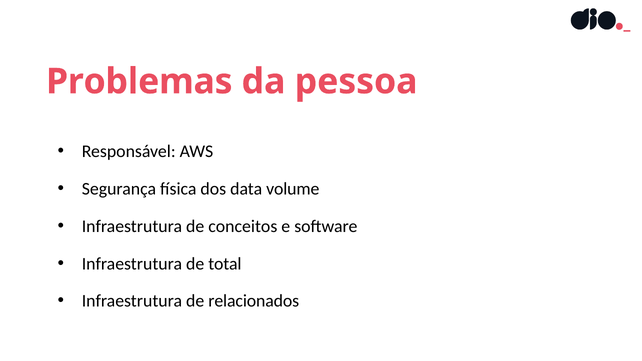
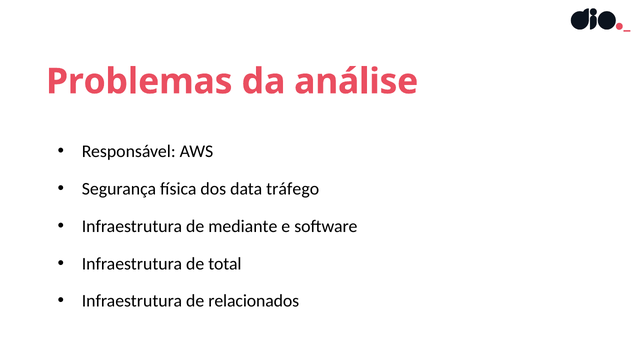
pessoa: pessoa -> análise (356, 82)
volume: volume -> tráfego (293, 189)
conceitos: conceitos -> mediante (243, 226)
